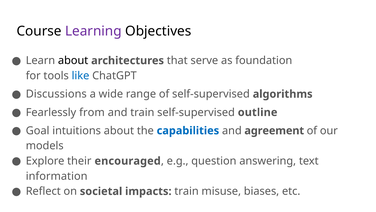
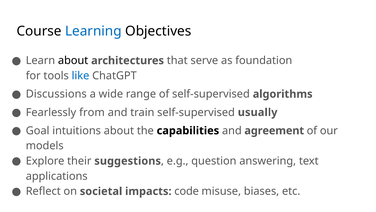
Learning colour: purple -> blue (93, 31)
outline: outline -> usually (258, 112)
capabilities colour: blue -> black (188, 130)
encouraged: encouraged -> suggestions (128, 161)
information: information -> applications (57, 176)
impacts train: train -> code (187, 191)
